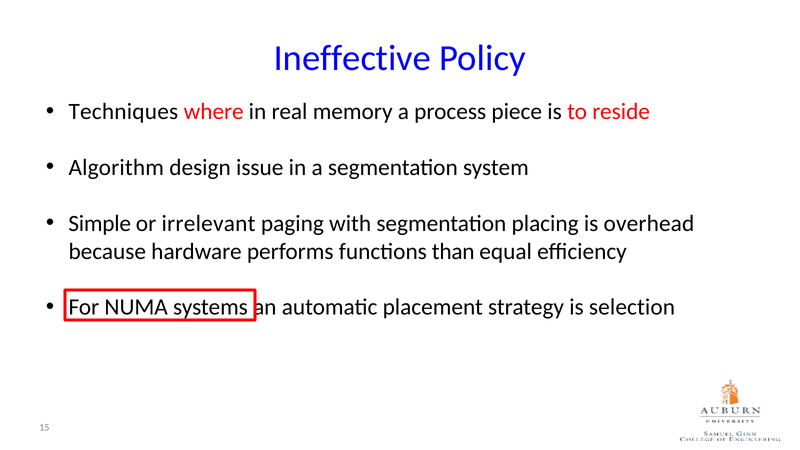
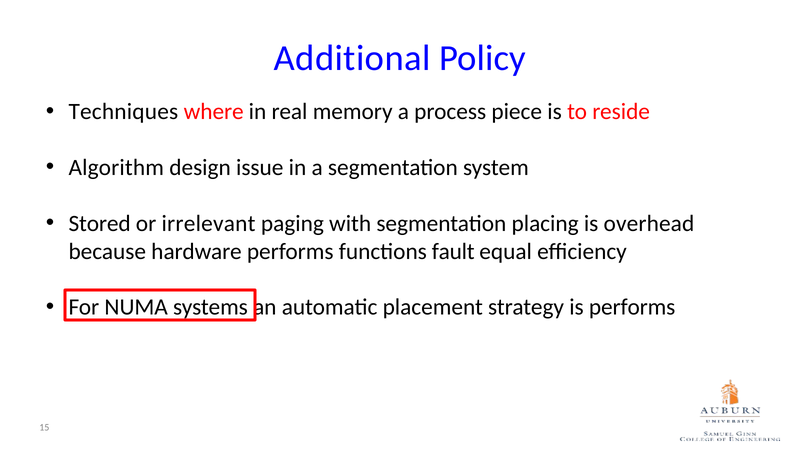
Ineffective: Ineffective -> Additional (352, 58)
Simple: Simple -> Stored (100, 223)
than: than -> fault (453, 251)
is selection: selection -> performs (632, 307)
